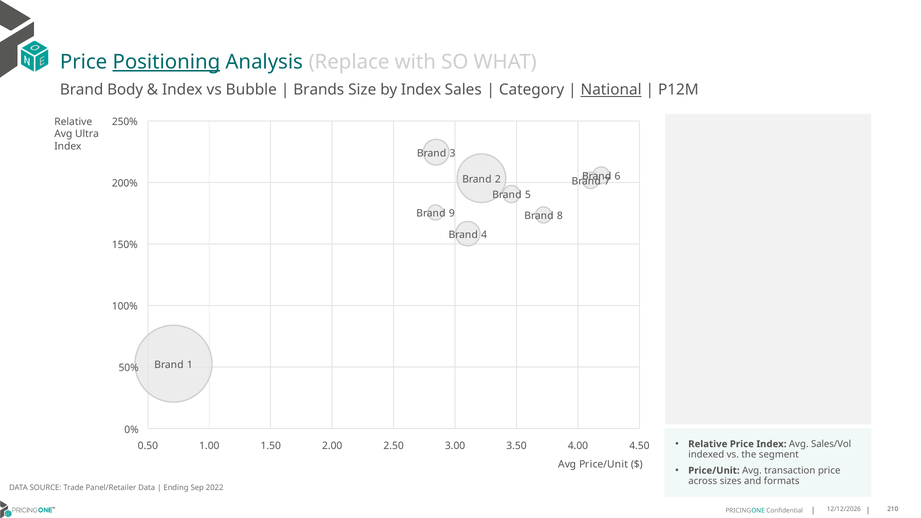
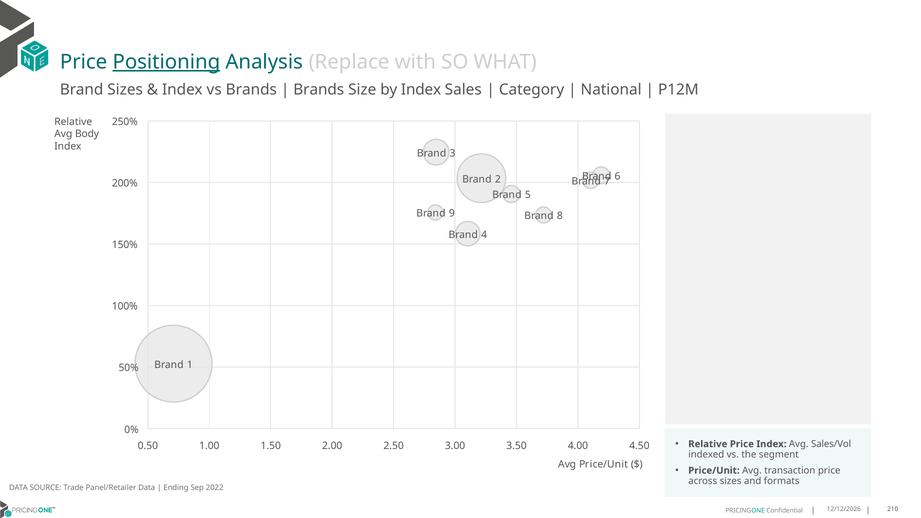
Brand Body: Body -> Sizes (125, 90)
vs Bubble: Bubble -> Brands (251, 90)
National underline: present -> none (611, 90)
Ultra: Ultra -> Body (87, 134)
